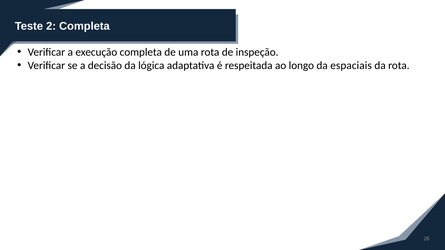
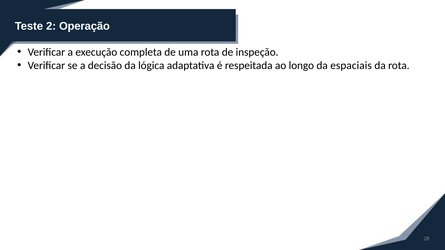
2 Completa: Completa -> Operação (84, 26)
